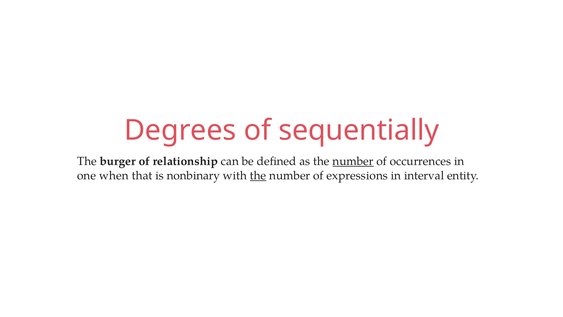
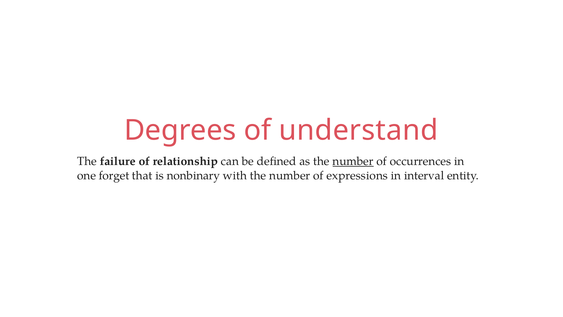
sequentially: sequentially -> understand (359, 130)
burger: burger -> failure (118, 161)
when: when -> forget (114, 175)
the underline: present -> none (258, 175)
